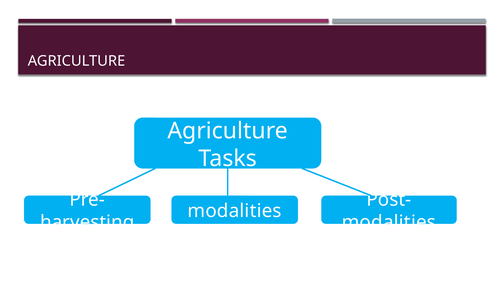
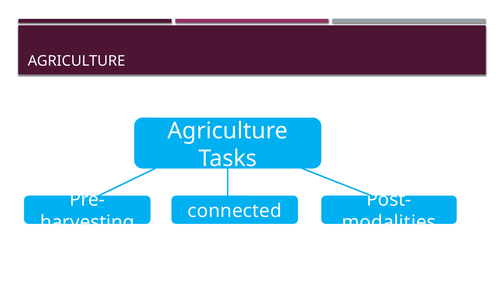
modalities: modalities -> connected (235, 211)
